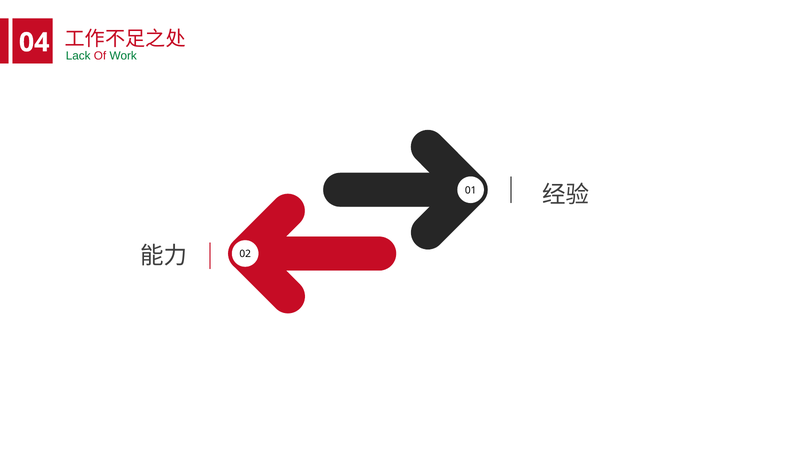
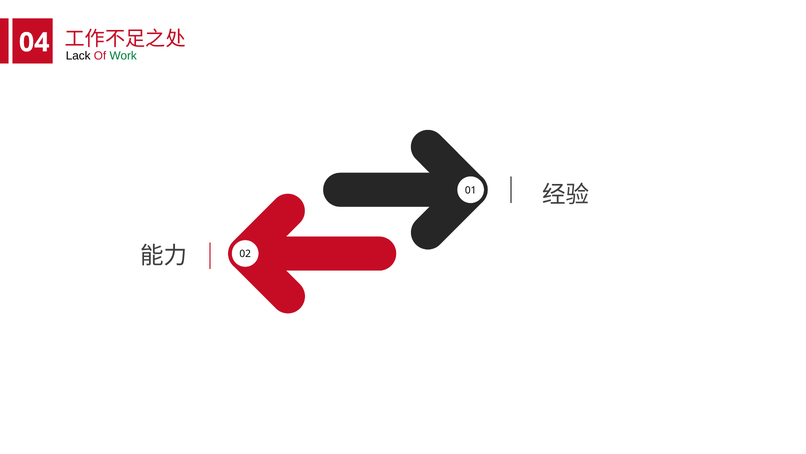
Lack colour: green -> black (78, 56)
